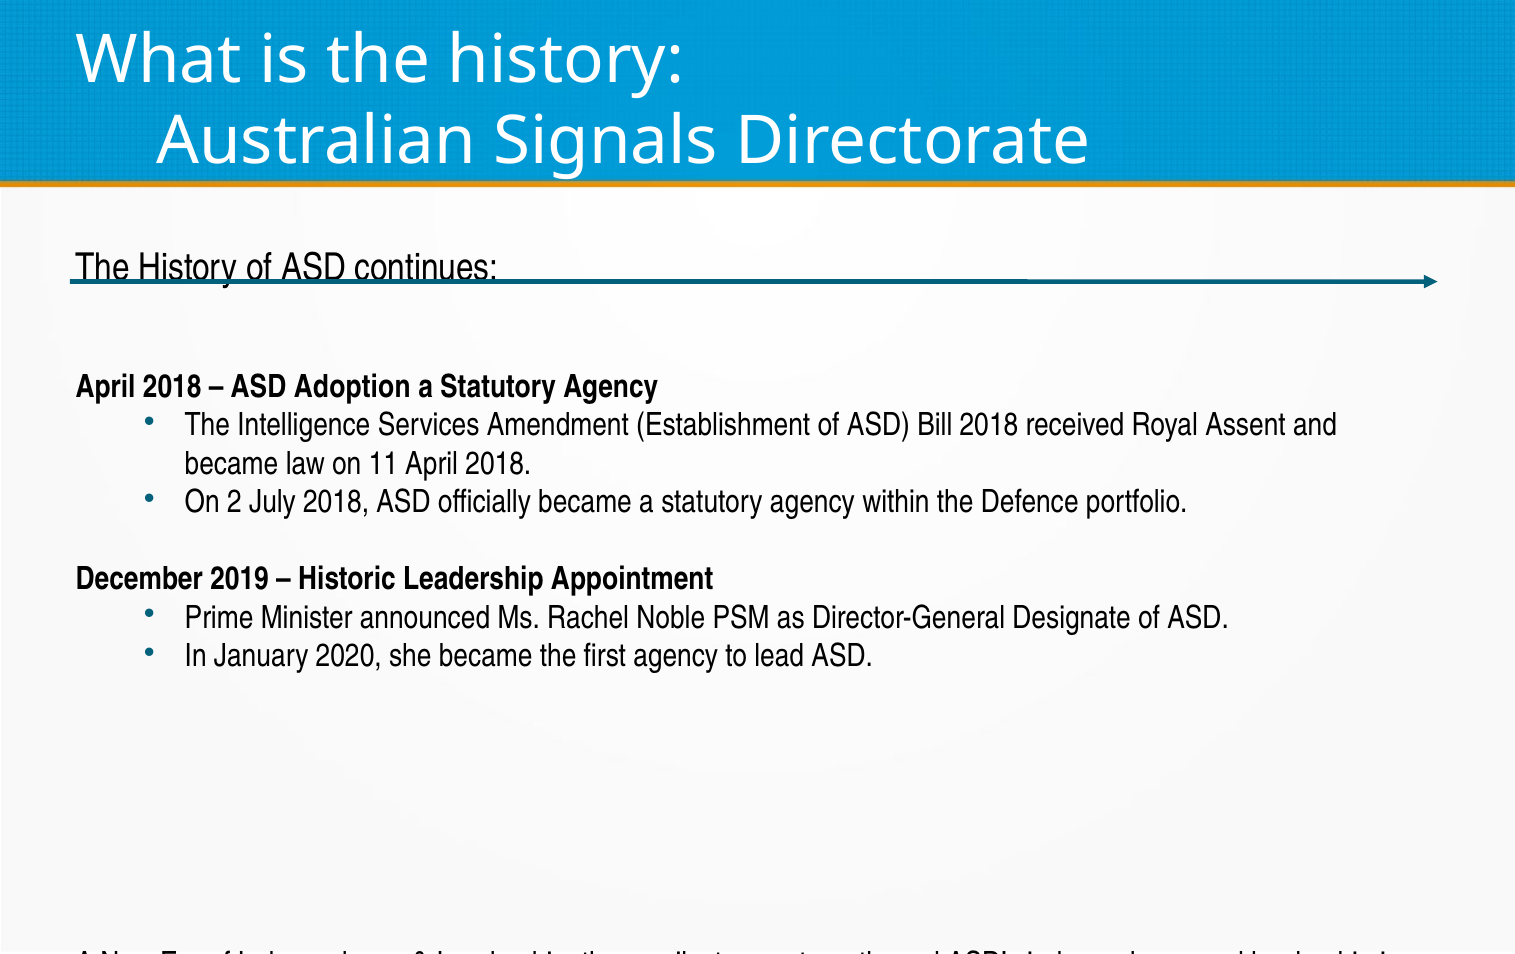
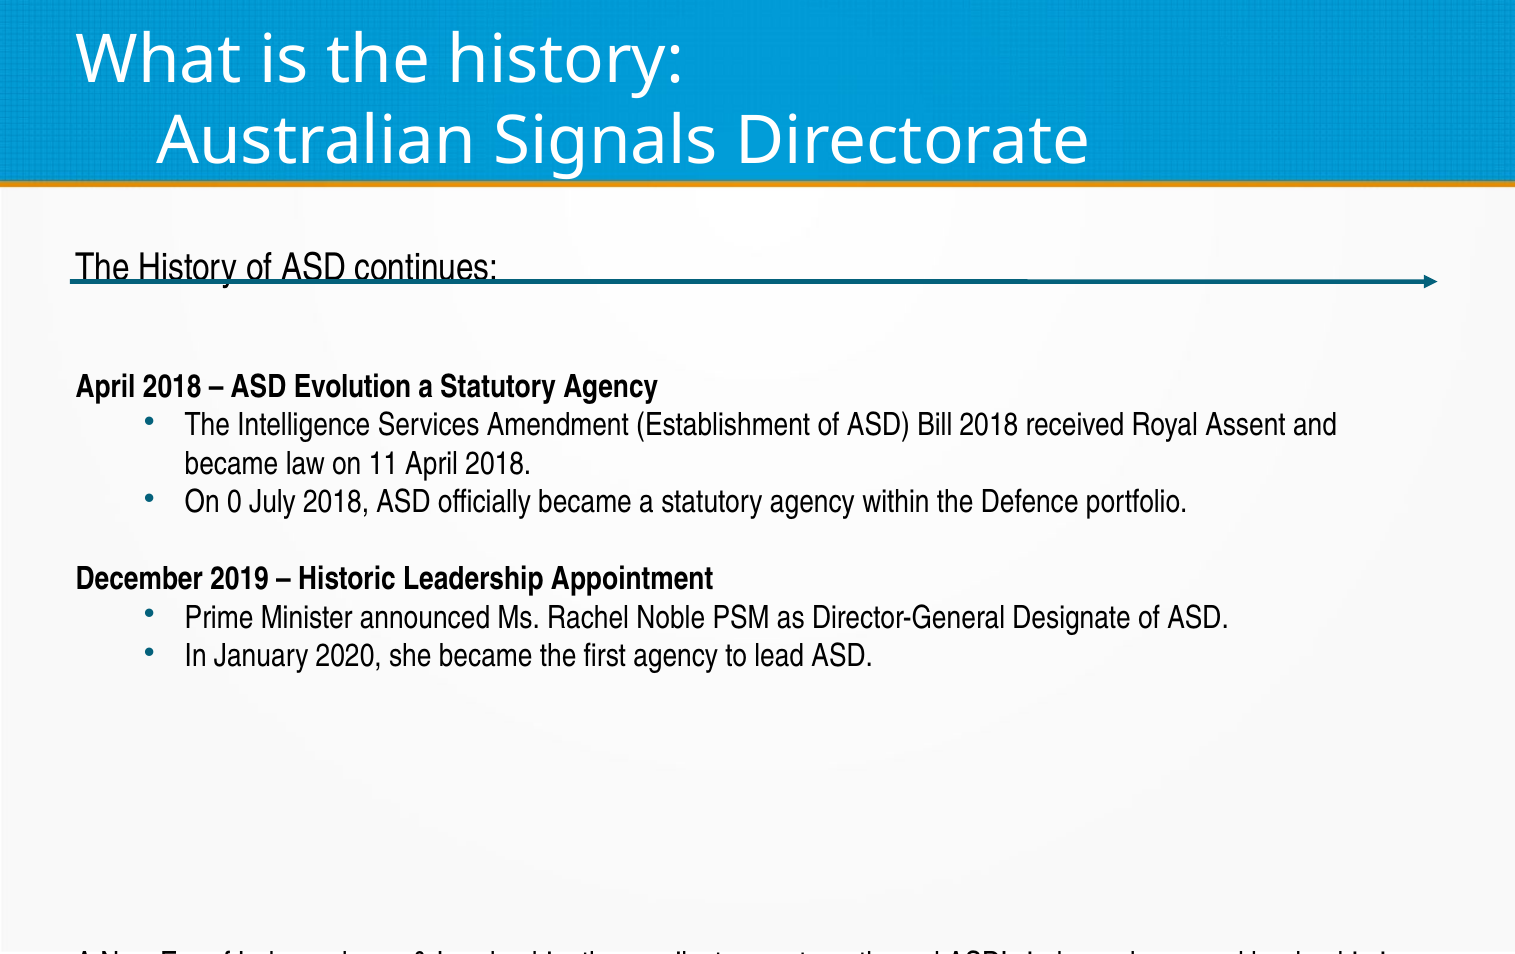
Adoption: Adoption -> Evolution (352, 387)
2: 2 -> 0 (234, 503)
